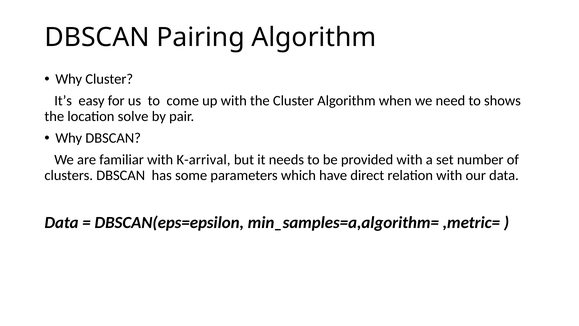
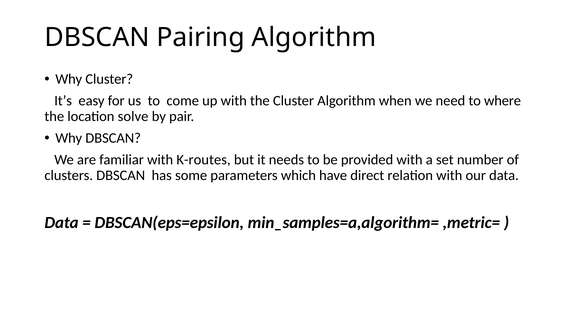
shows: shows -> where (503, 101)
K-arrival: K-arrival -> K-routes (204, 160)
